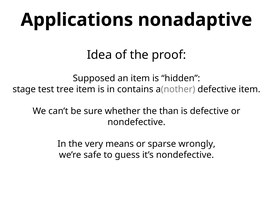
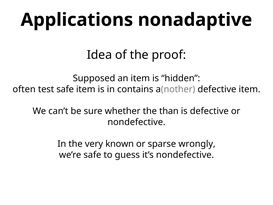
stage: stage -> often (24, 89)
test tree: tree -> safe (65, 89)
means: means -> known (120, 144)
